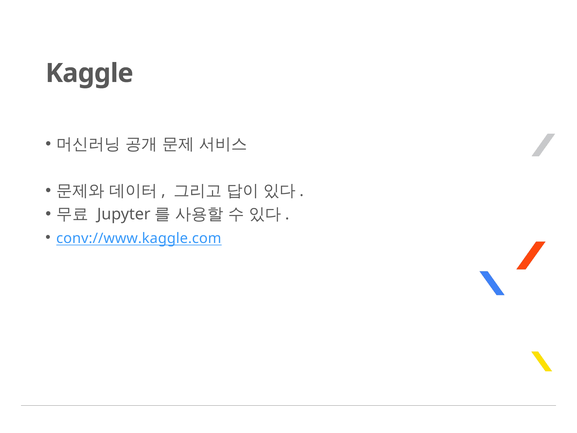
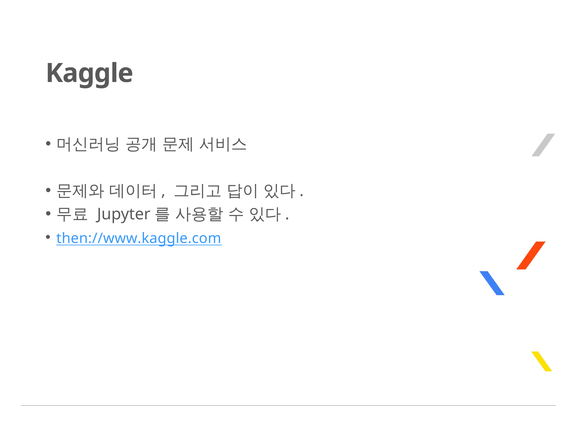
conv://www.kaggle.com: conv://www.kaggle.com -> then://www.kaggle.com (139, 238)
